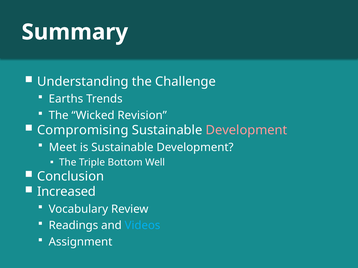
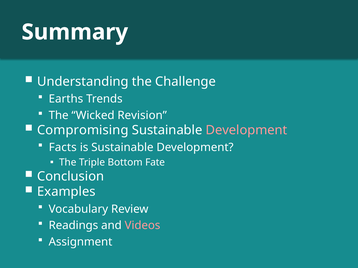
Meet: Meet -> Facts (63, 148)
Well: Well -> Fate (155, 163)
Increased: Increased -> Examples (66, 192)
Videos colour: light blue -> pink (143, 226)
